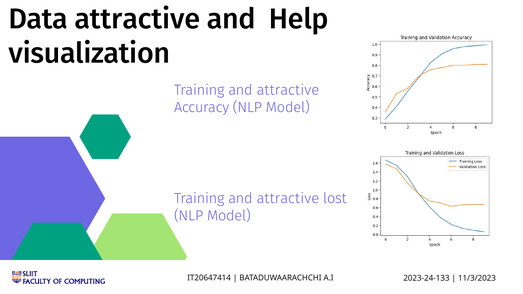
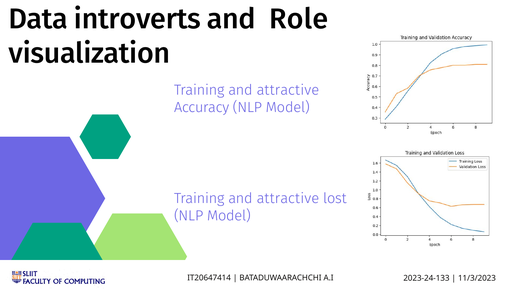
Data attractive: attractive -> introverts (137, 19)
Help: Help -> Role (299, 19)
